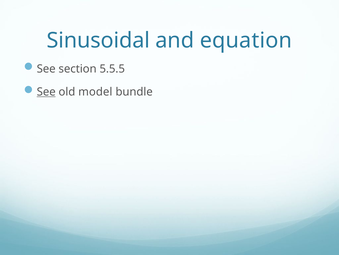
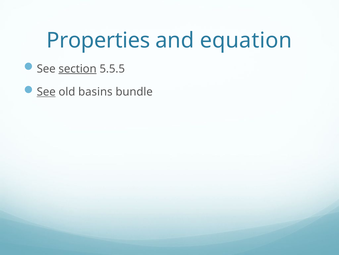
Sinusoidal: Sinusoidal -> Properties (98, 40)
section underline: none -> present (78, 69)
model: model -> basins (95, 92)
